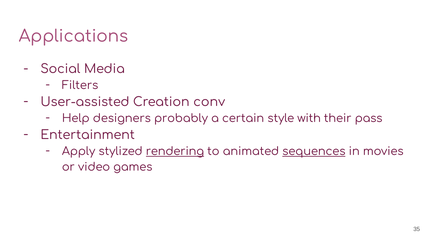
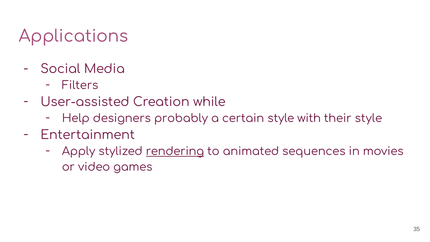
conv: conv -> while (209, 102)
their pass: pass -> style (368, 118)
sequences underline: present -> none (314, 151)
